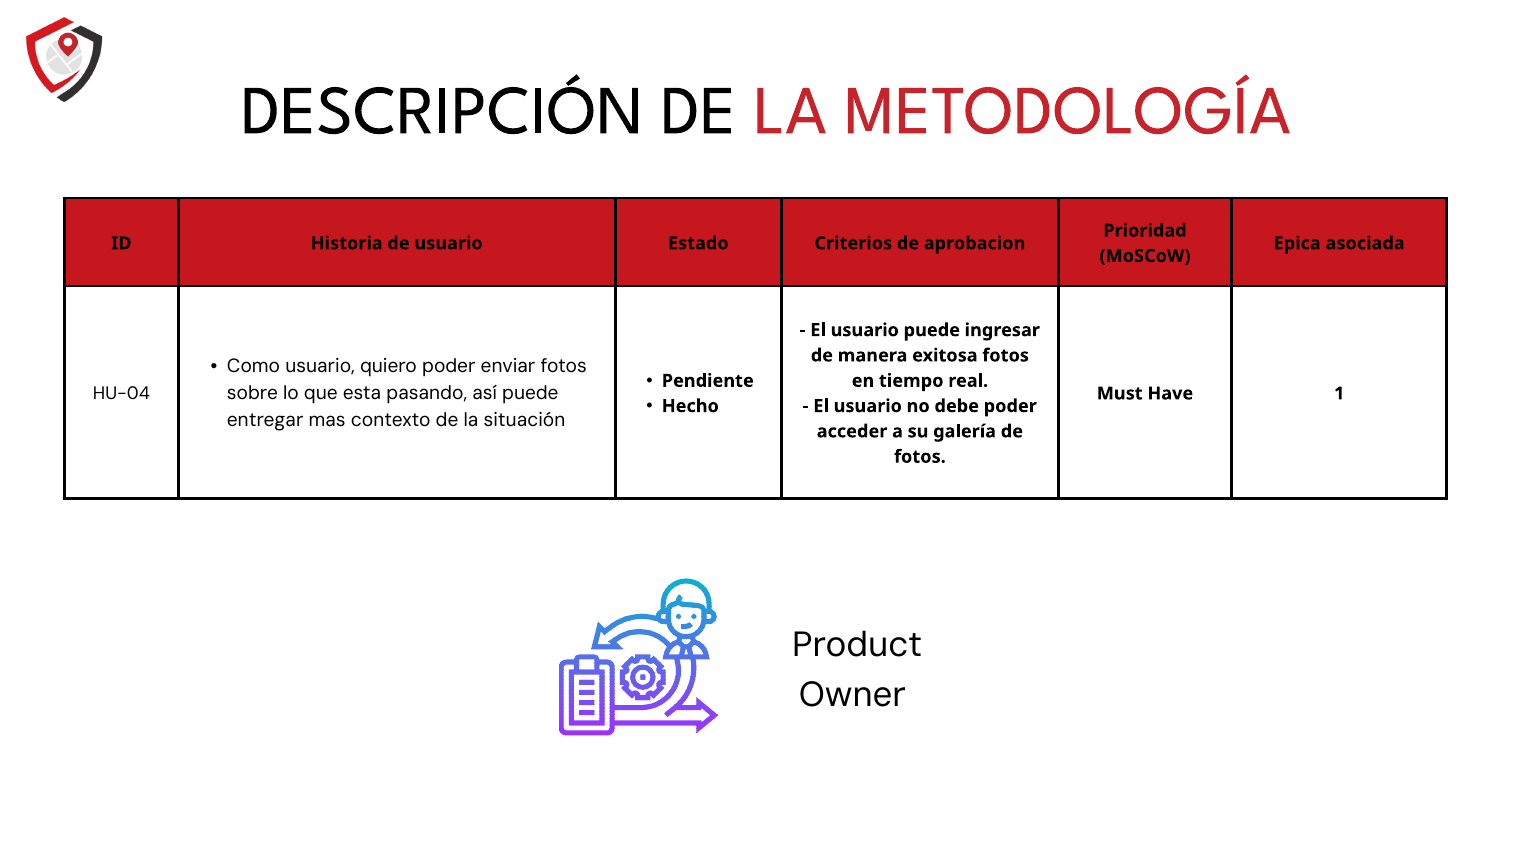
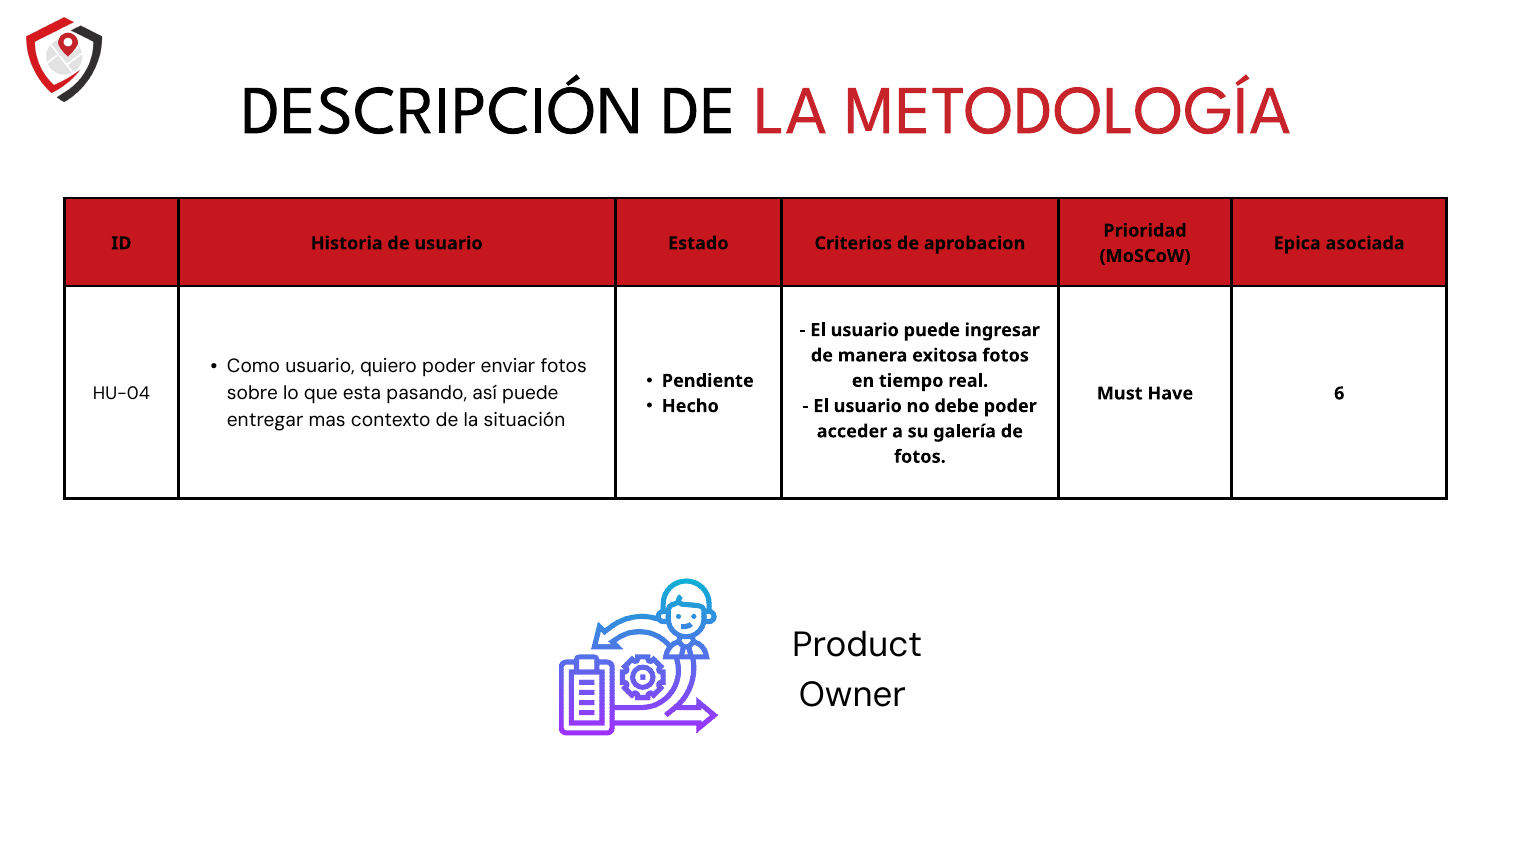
1: 1 -> 6 (1339, 393)
